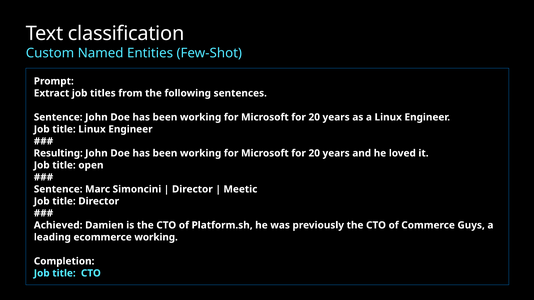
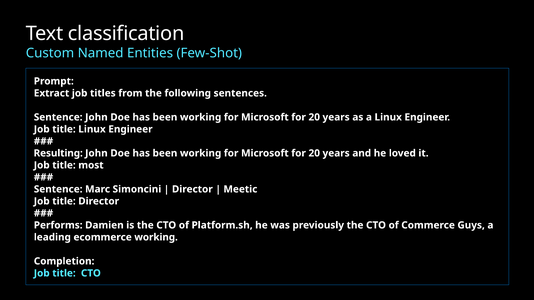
open: open -> most (91, 165)
Achieved: Achieved -> Performs (58, 225)
